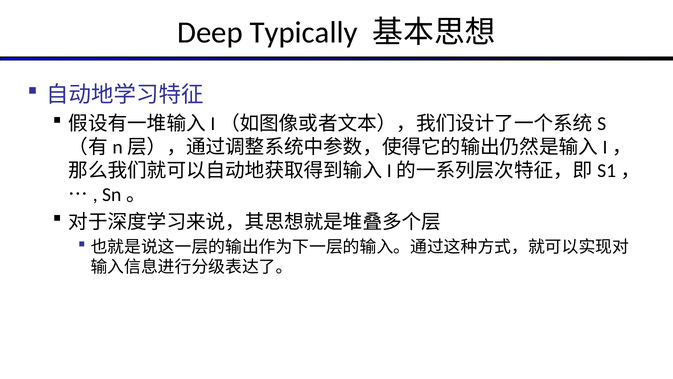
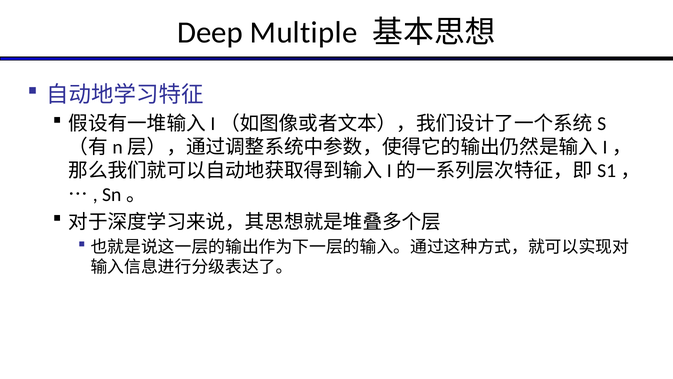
Typically: Typically -> Multiple (304, 32)
